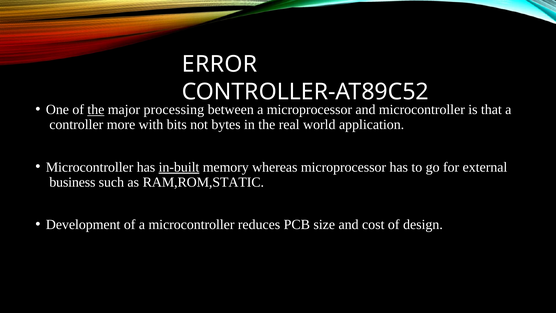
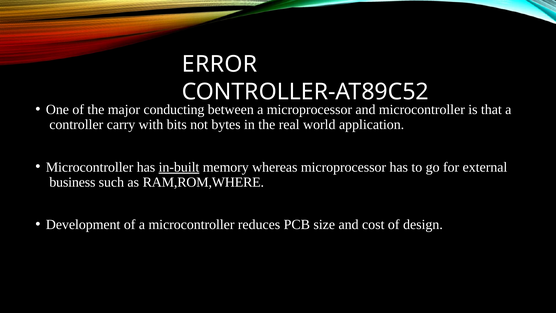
the underline: present -> none (96, 110)
processing: processing -> conducting (174, 110)
more: more -> carry (121, 125)
RAM,ROM,STATIC: RAM,ROM,STATIC -> RAM,ROM,WHERE (203, 182)
